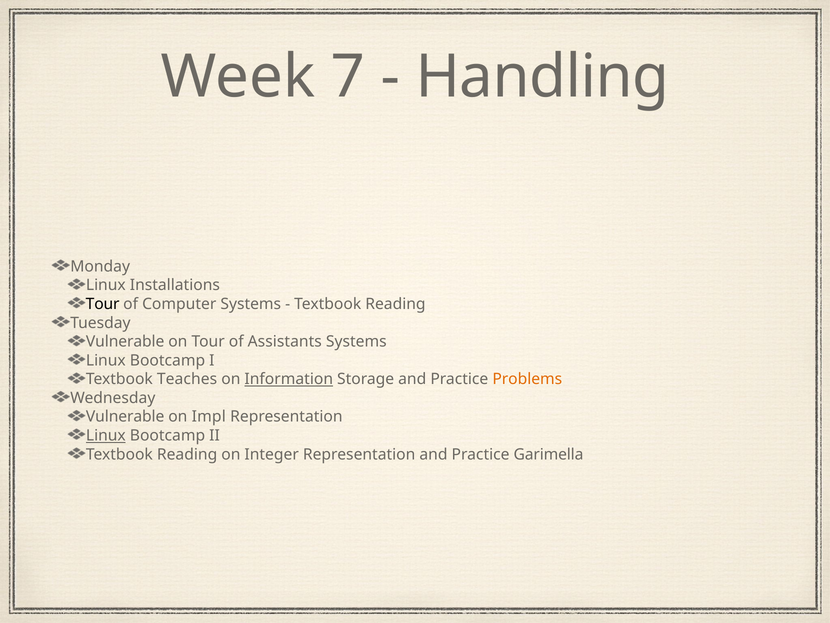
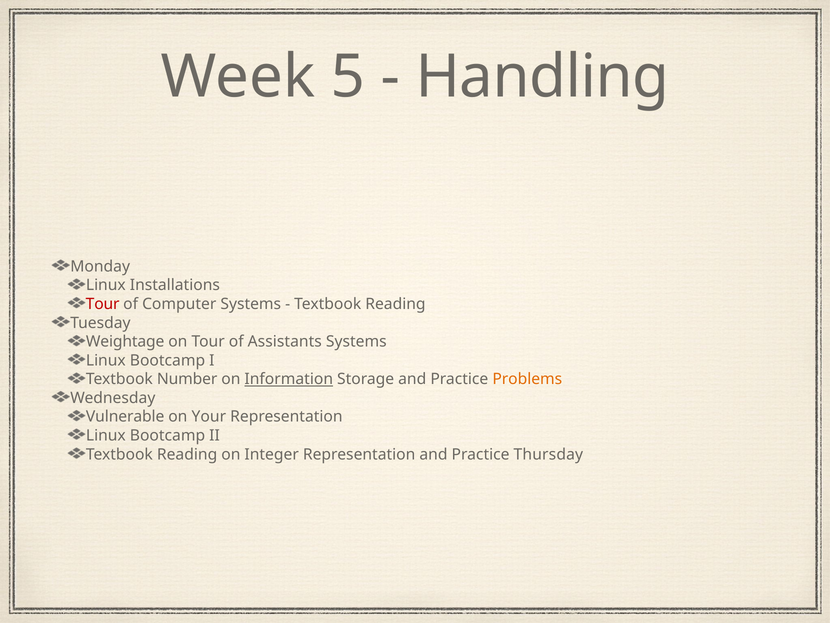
7: 7 -> 5 (348, 77)
Tour colour: black -> red (103, 304)
Vulnerable: Vulnerable -> Weightage (125, 341)
Teaches: Teaches -> Number (187, 379)
Impl: Impl -> Your (209, 416)
Linux underline: present -> none (106, 435)
Garimella: Garimella -> Thursday (548, 454)
